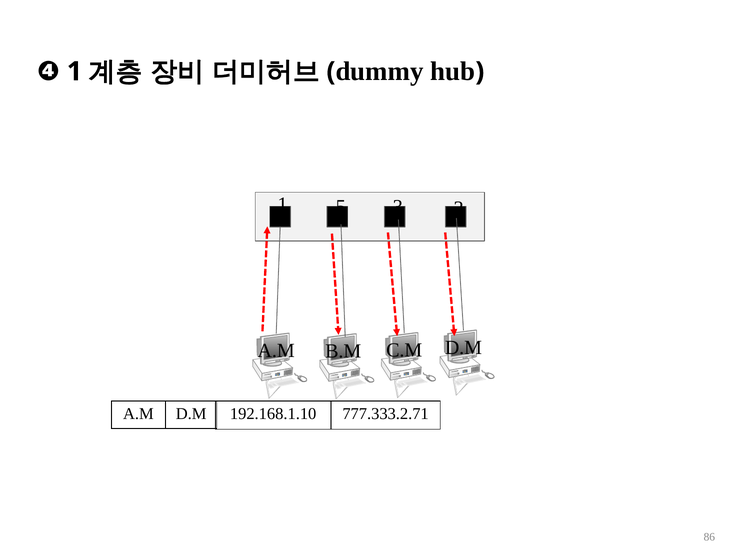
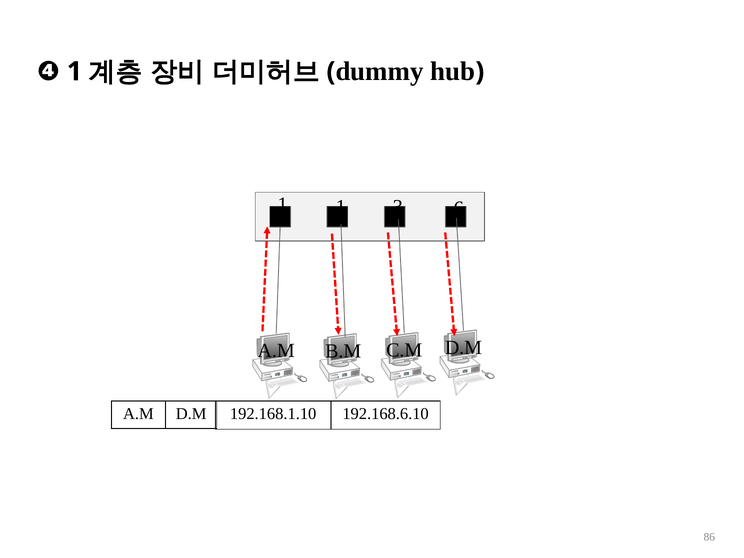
1 5: 5 -> 1 (341, 207)
3 3: 3 -> 6 (459, 208)
777.333.2.71: 777.333.2.71 -> 192.168.6.10 (386, 414)
